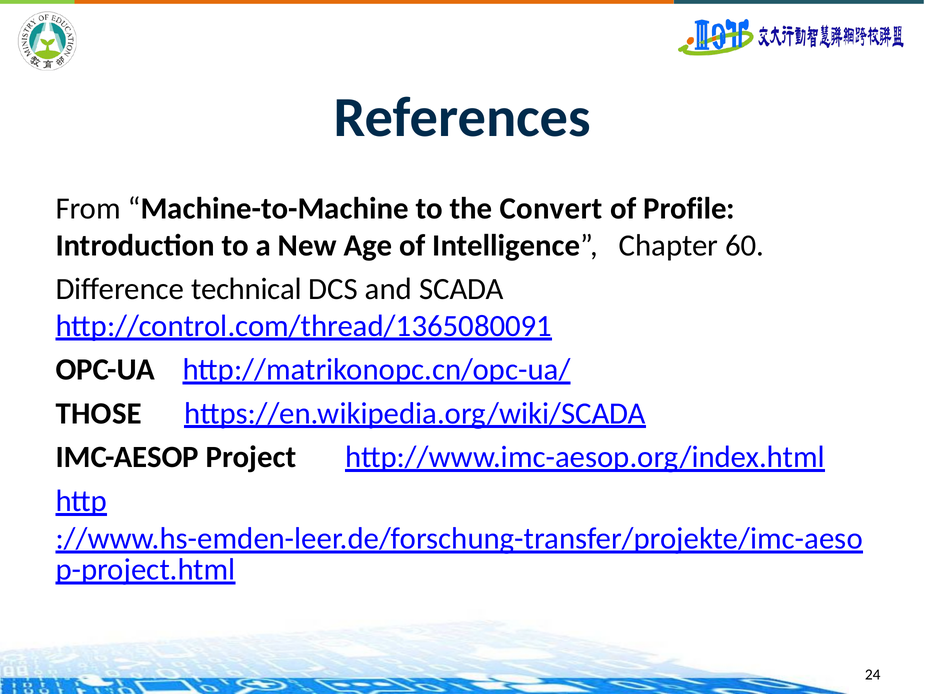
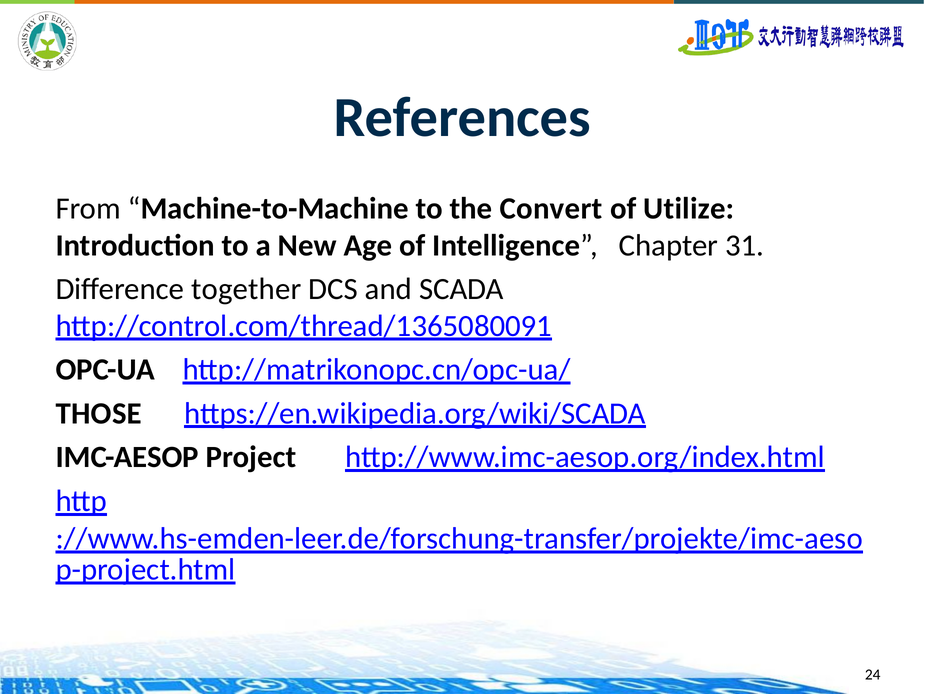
Profile: Profile -> Utilize (689, 209)
60: 60 -> 31 (745, 246)
technical: technical -> together (246, 289)
